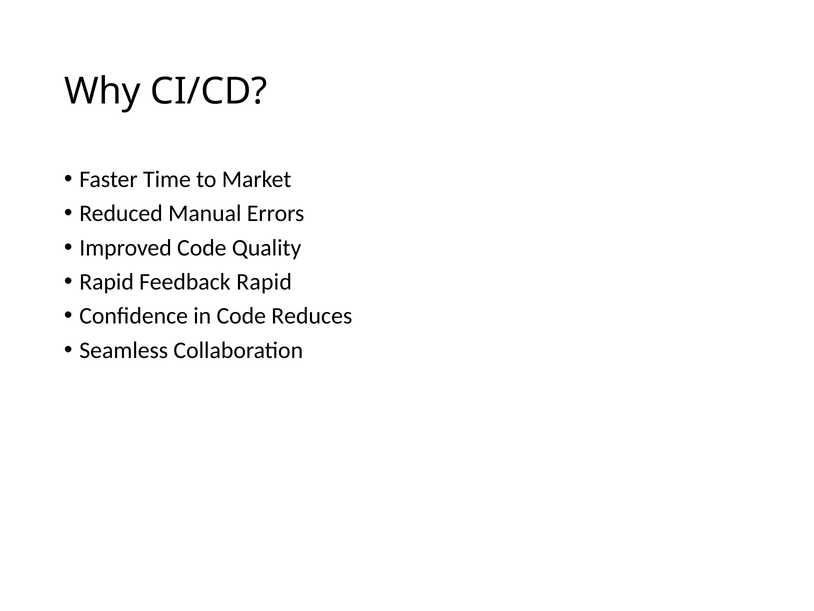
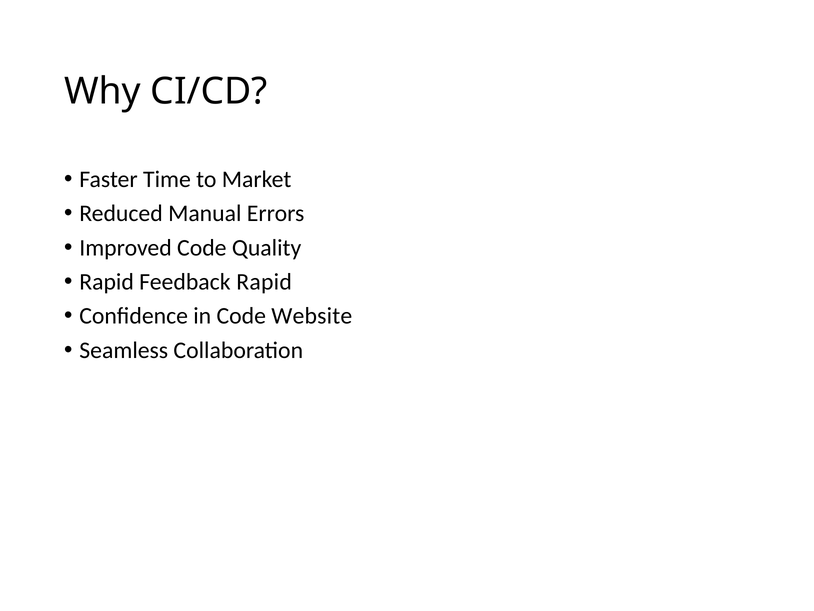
Reduces: Reduces -> Website (312, 316)
